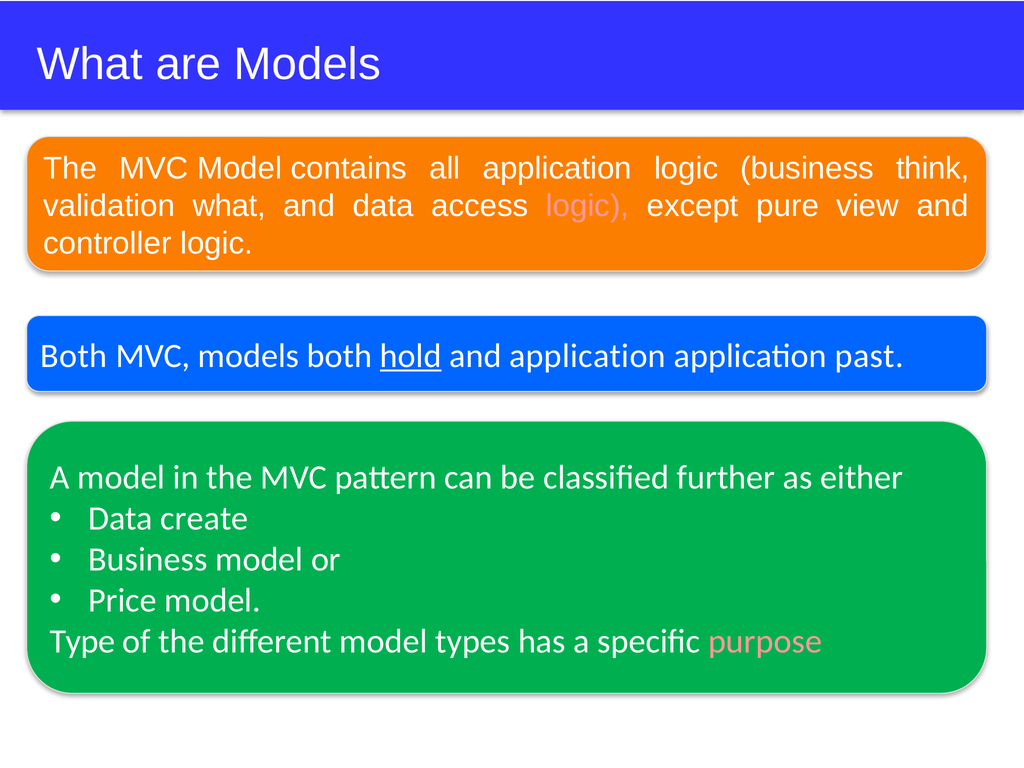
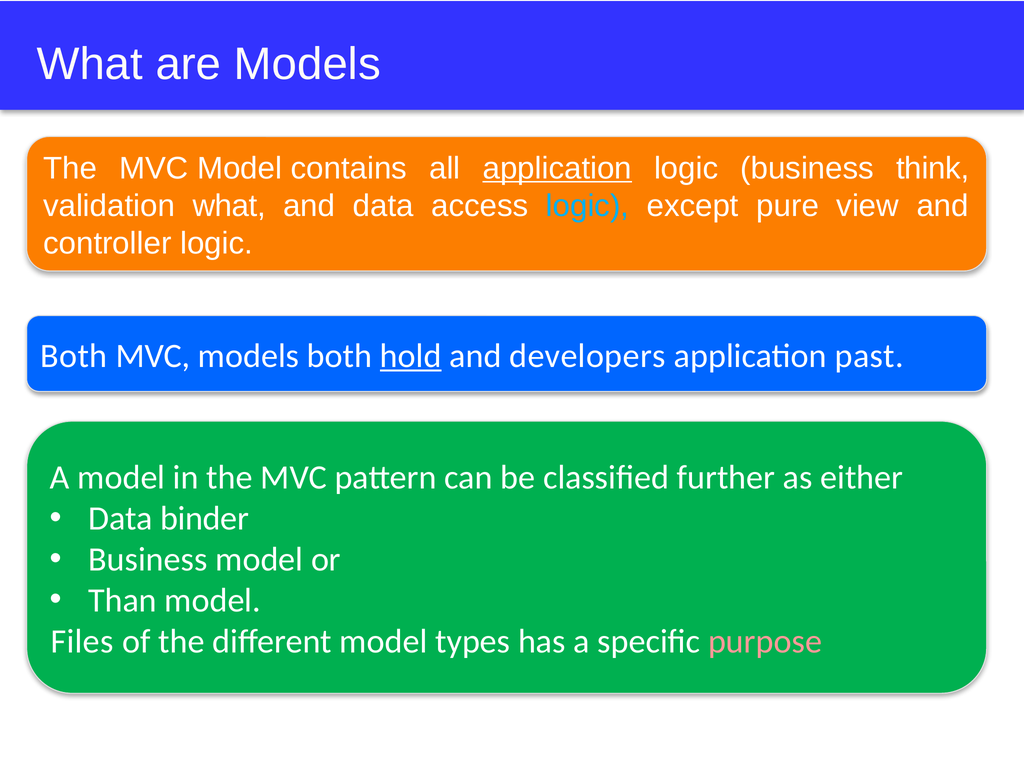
application underline: none -> present (557, 168)
logic colour: pink -> light blue (588, 206)
and application: application -> developers (587, 356)
create: create -> binder (205, 519)
Price: Price -> Than (123, 601)
Type: Type -> Files (82, 642)
